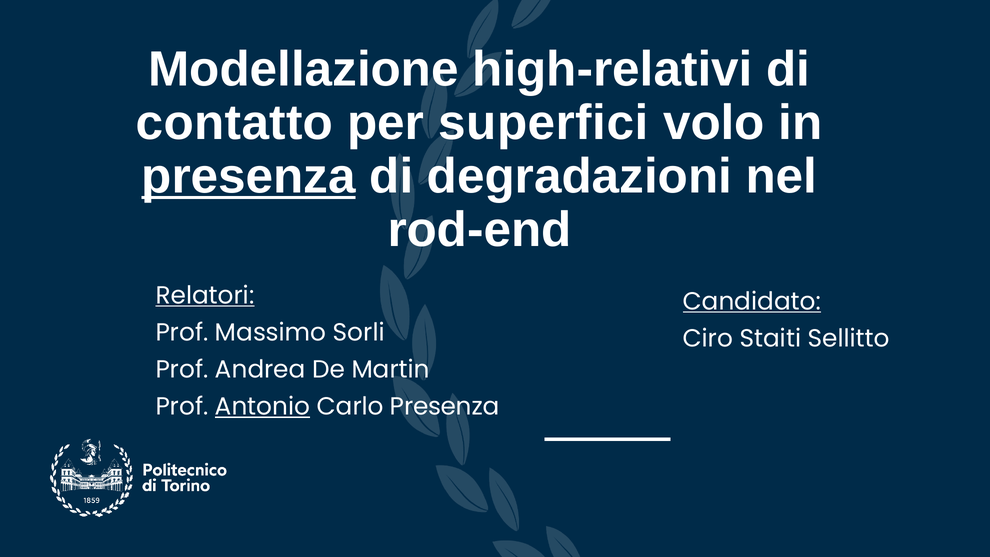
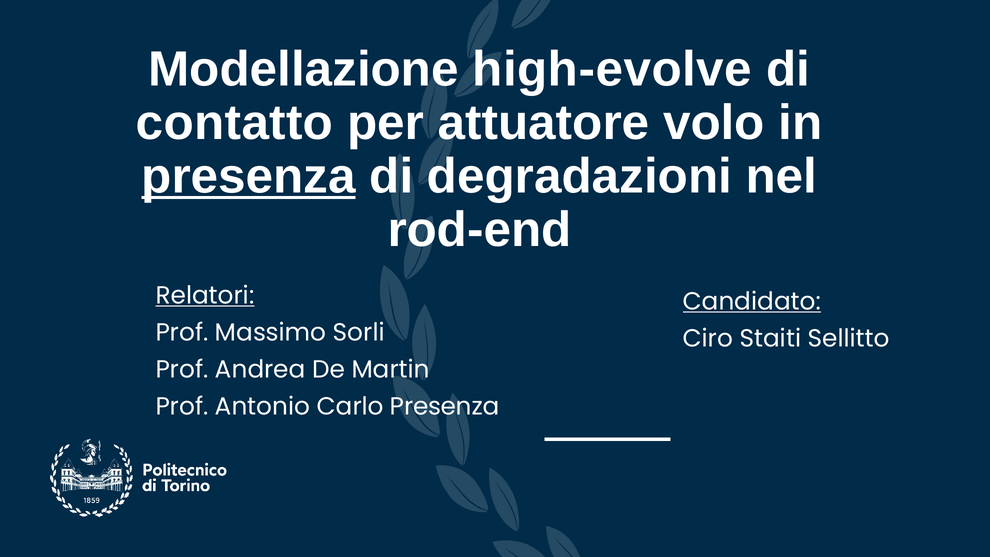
high-relativi: high-relativi -> high-evolve (612, 69)
superfici: superfici -> attuatore (544, 123)
Antonio underline: present -> none (263, 406)
